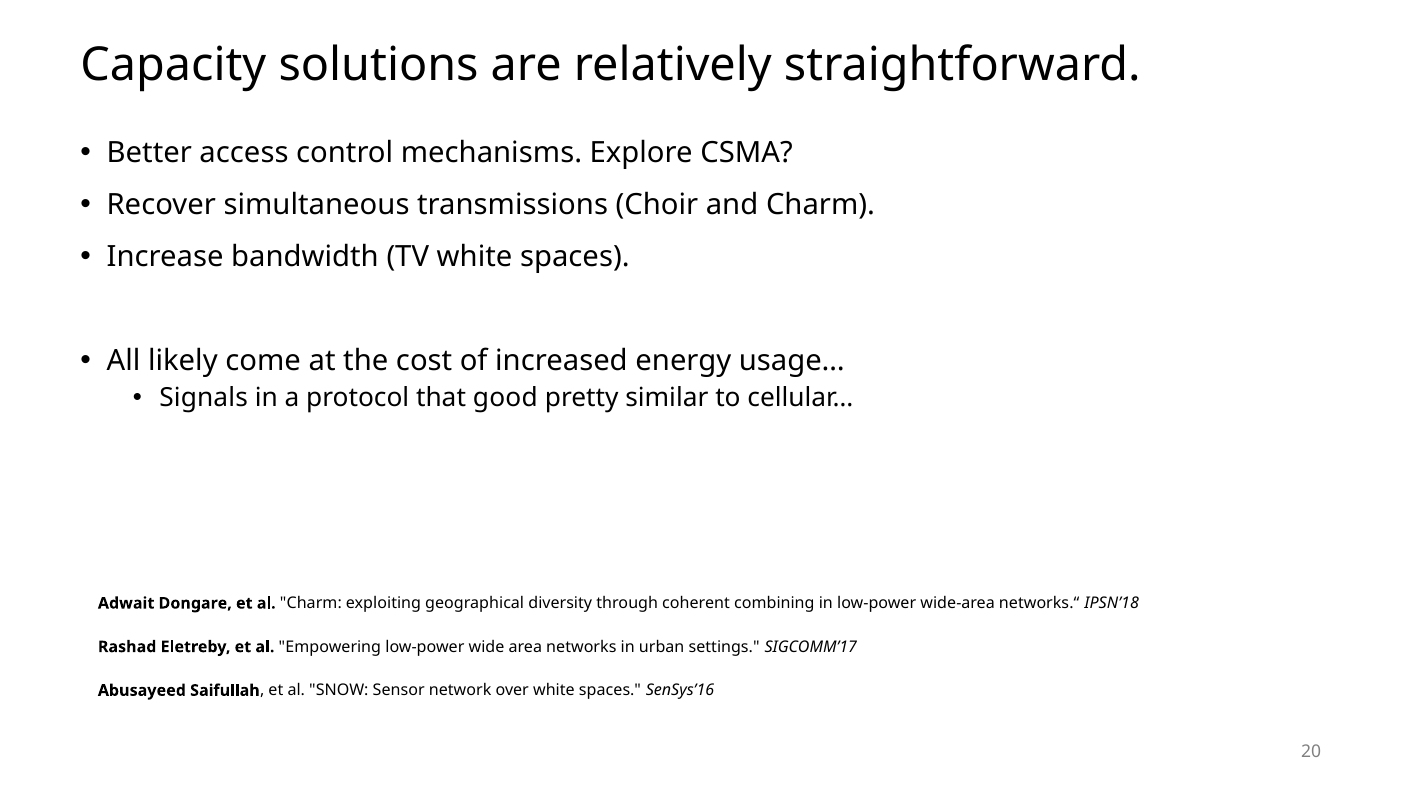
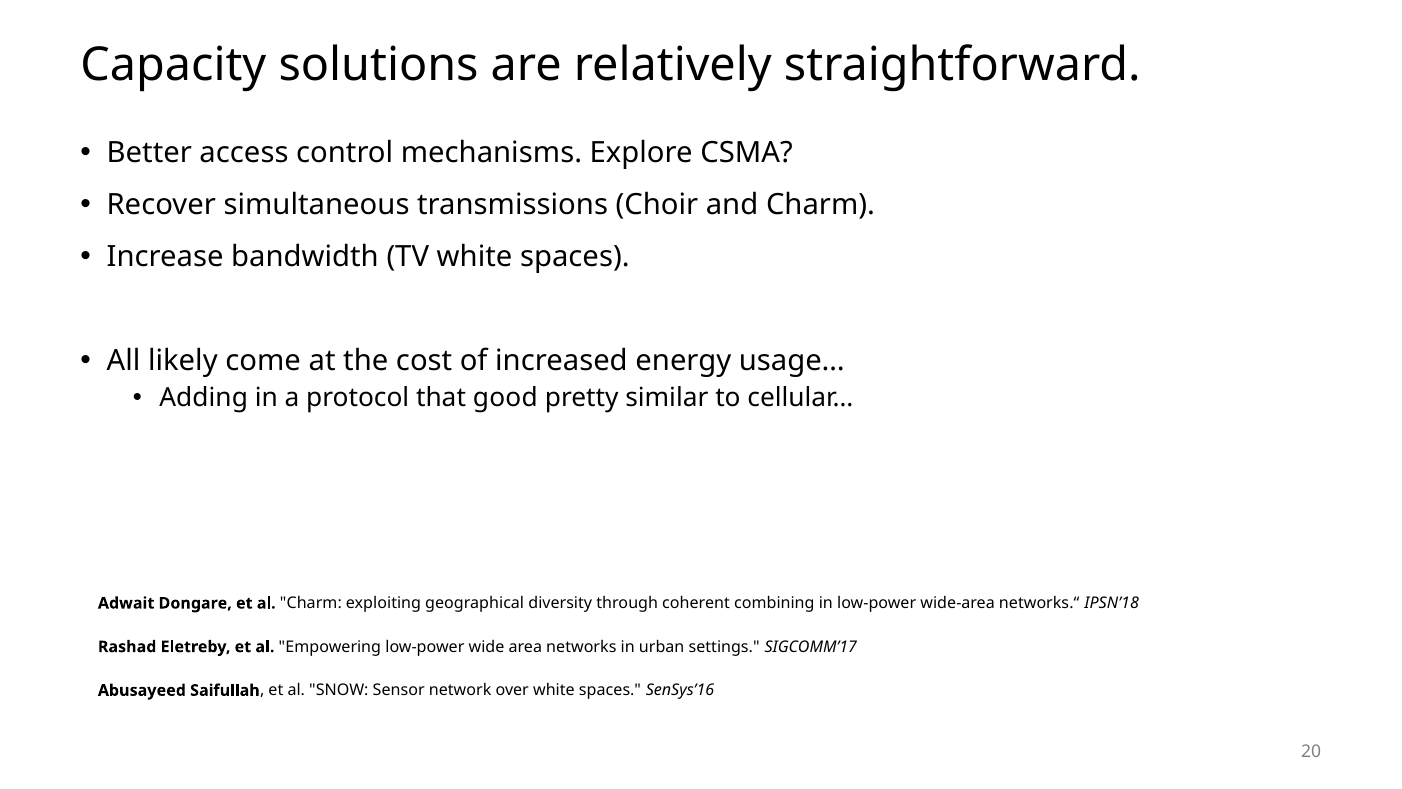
Signals: Signals -> Adding (204, 398)
